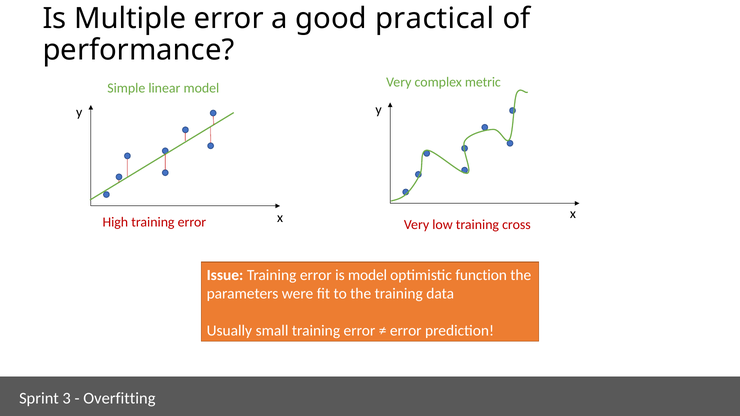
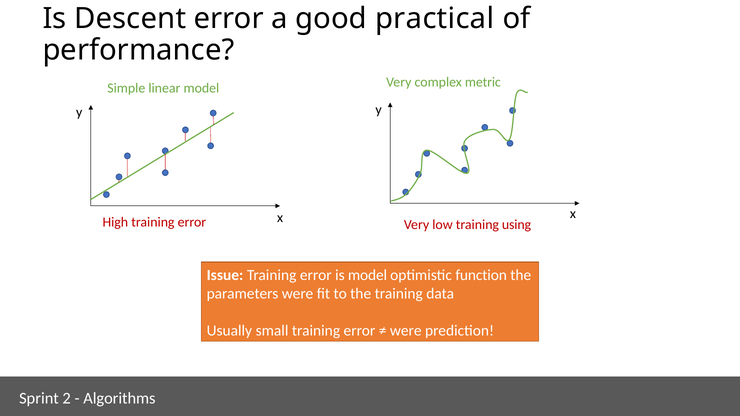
Multiple: Multiple -> Descent (130, 19)
cross: cross -> using (516, 225)
error: error -> were (406, 331)
3: 3 -> 2 (67, 398)
Overfitting: Overfitting -> Algorithms (119, 398)
